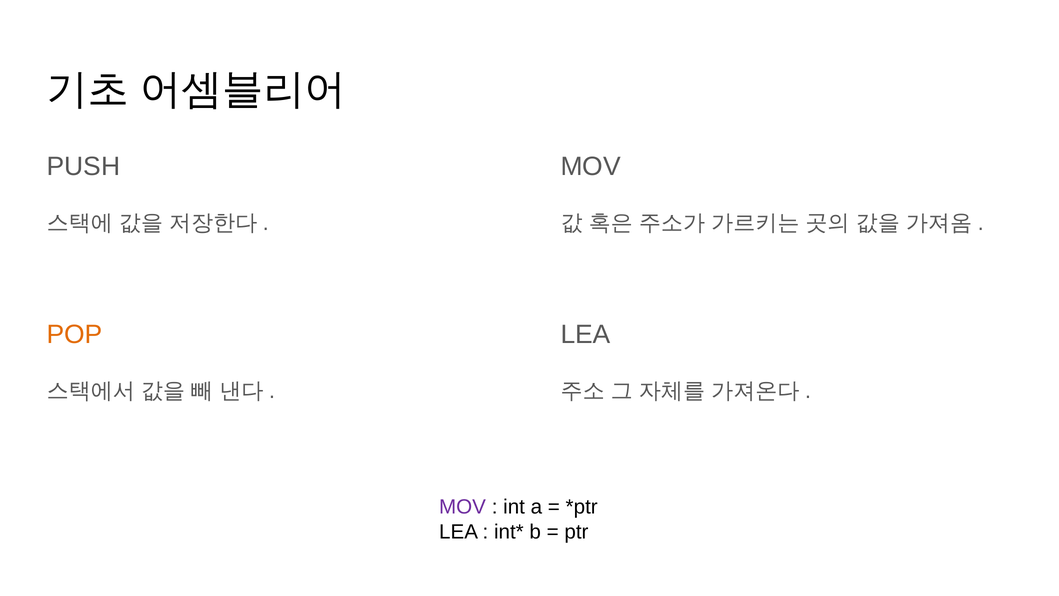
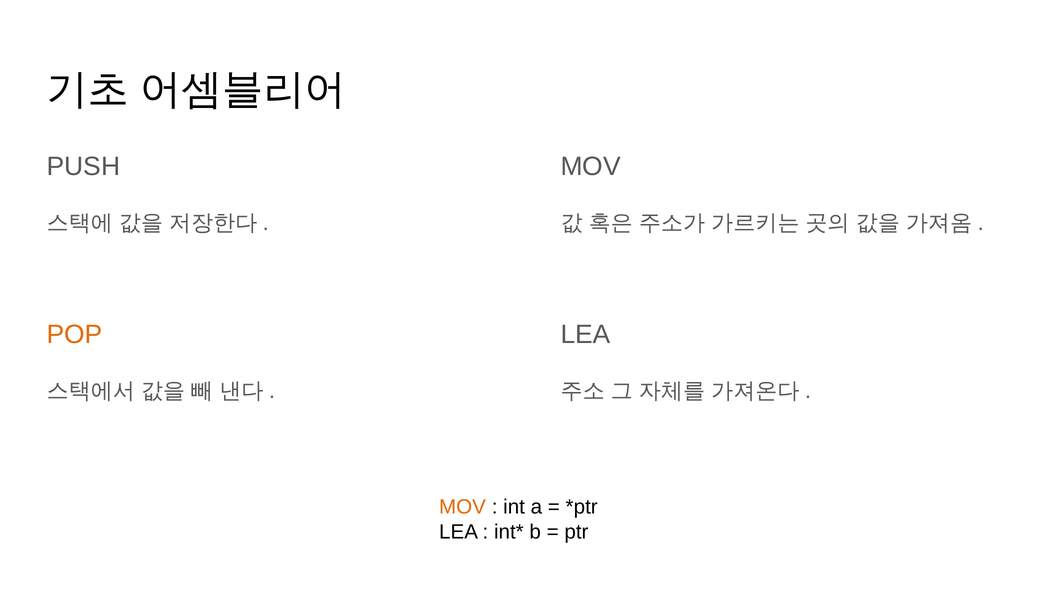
MOV colour: purple -> orange (463, 507)
